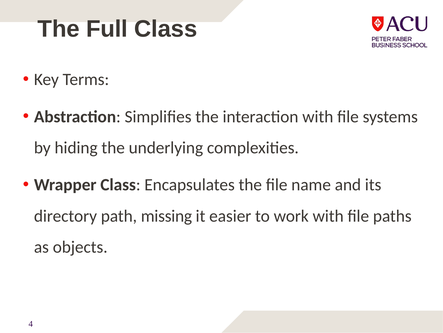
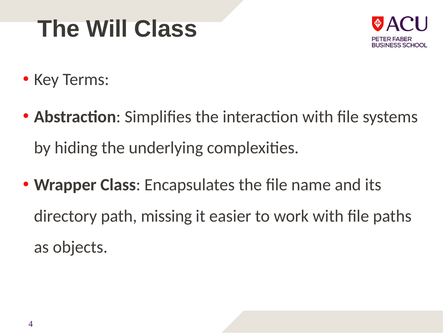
Full: Full -> Will (107, 29)
